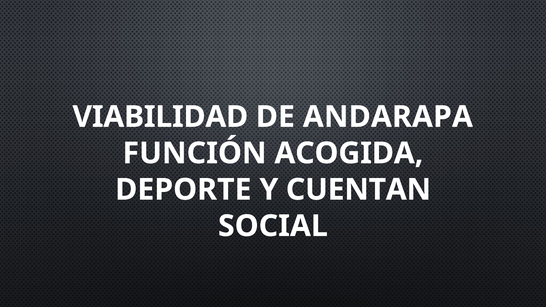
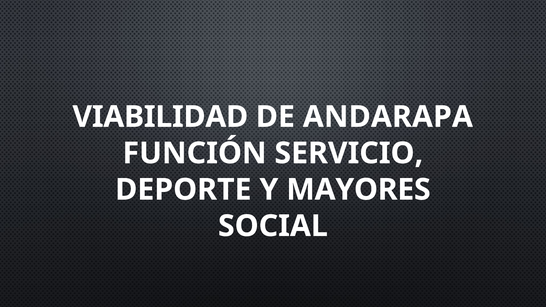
ACOGIDA: ACOGIDA -> SERVICIO (349, 153)
CUENTAN: CUENTAN -> MAYORES (358, 190)
